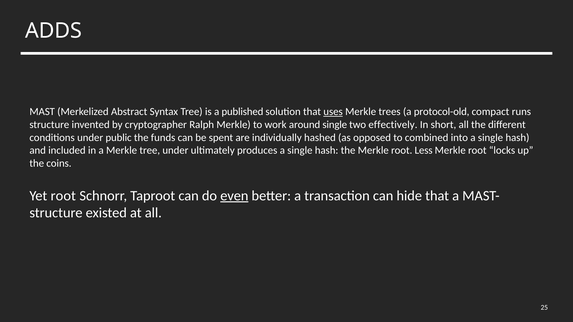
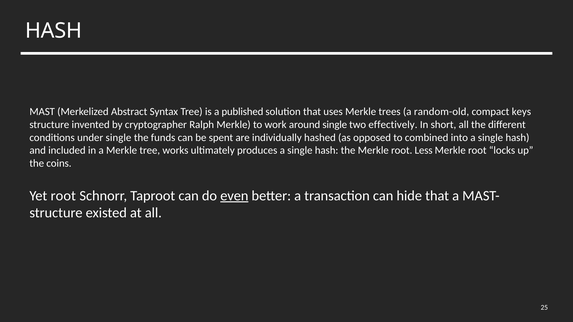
ADDS: ADDS -> HASH (54, 31)
uses underline: present -> none (333, 112)
protocol-old: protocol-old -> random-old (442, 112)
runs: runs -> keys (521, 112)
under public: public -> single (118, 138)
tree under: under -> works (175, 151)
